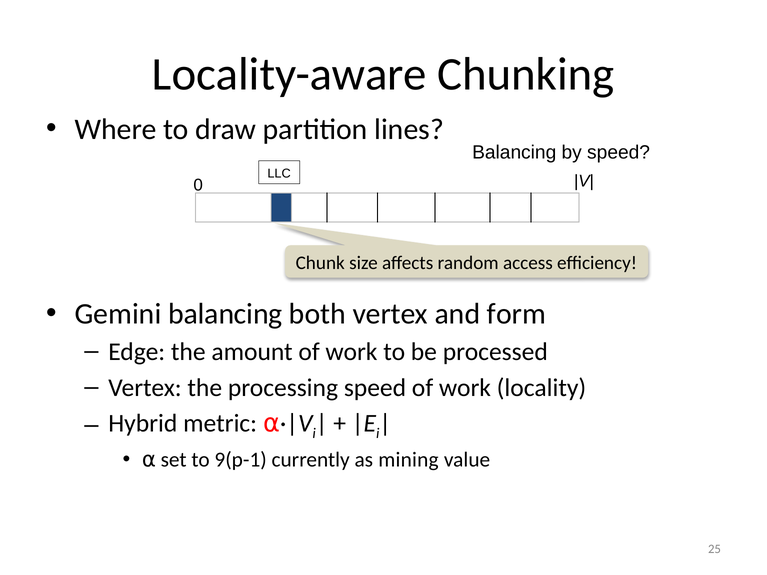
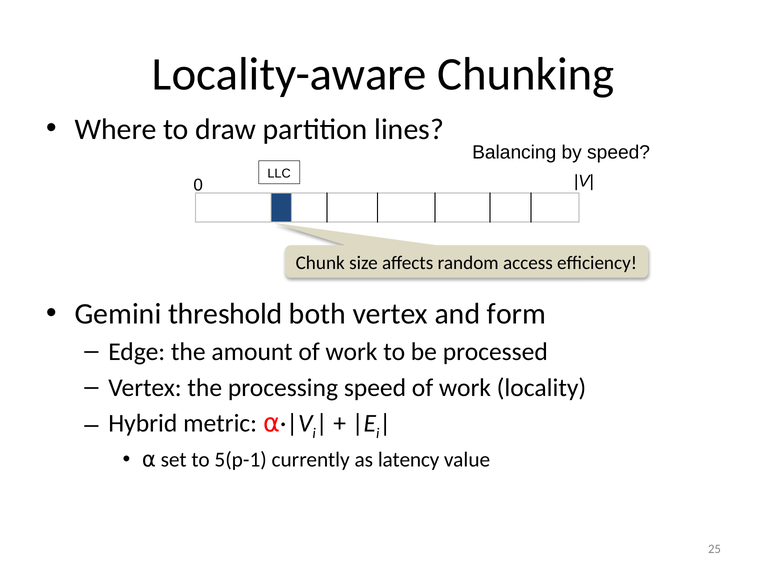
Gemini balancing: balancing -> threshold (225, 314)
9(p-1: 9(p-1 -> 5(p-1 (241, 460)
mining: mining -> latency (409, 460)
